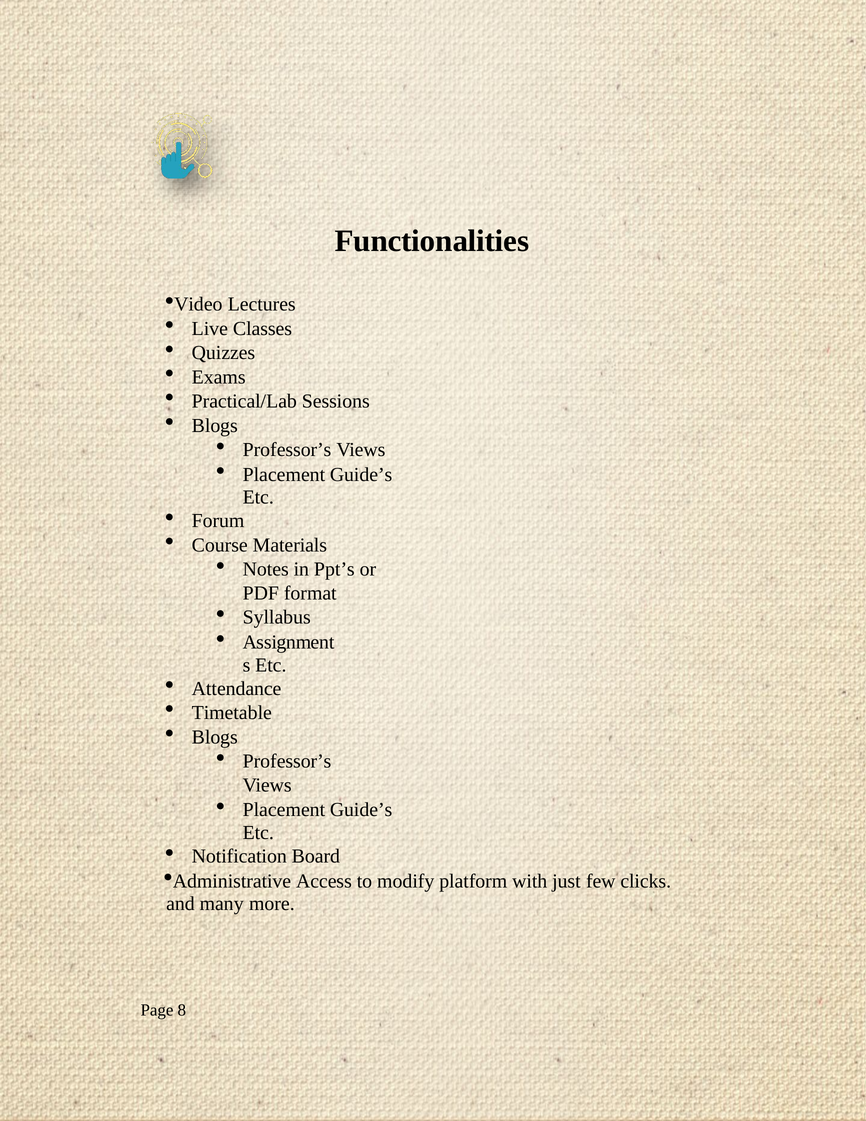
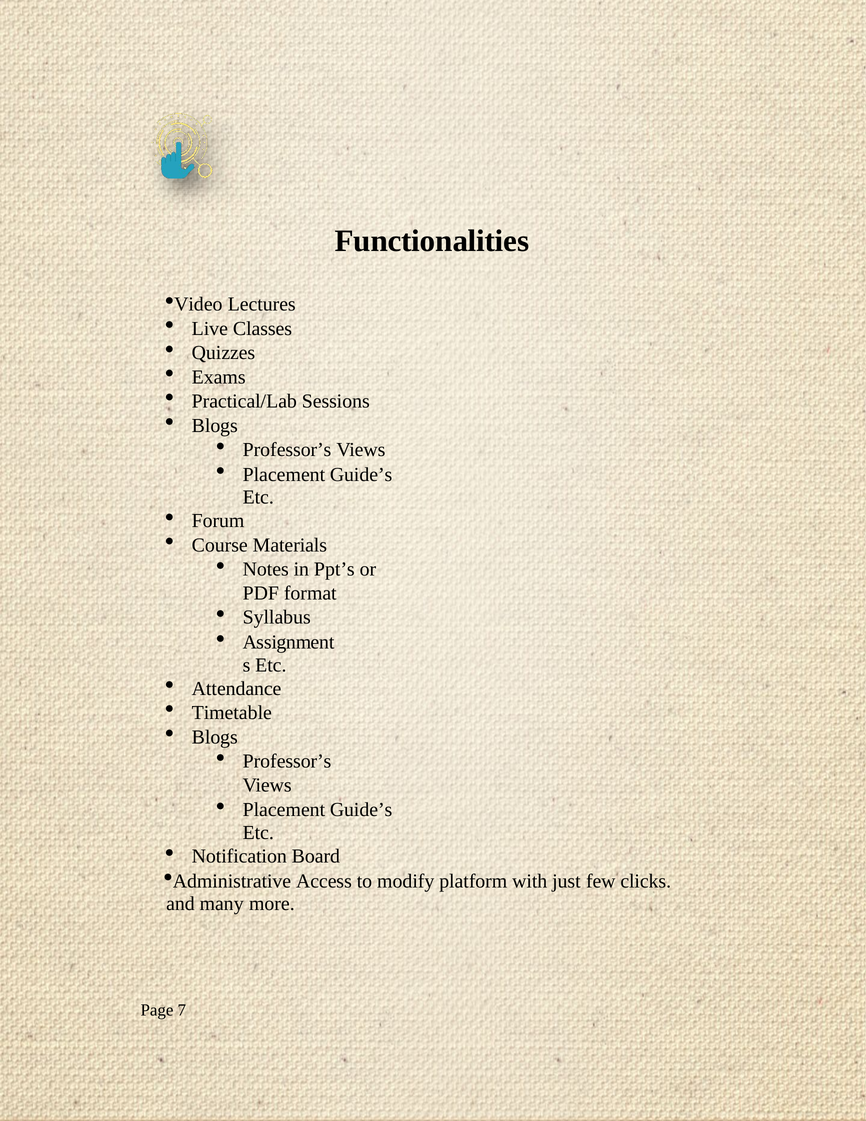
8: 8 -> 7 (182, 1010)
